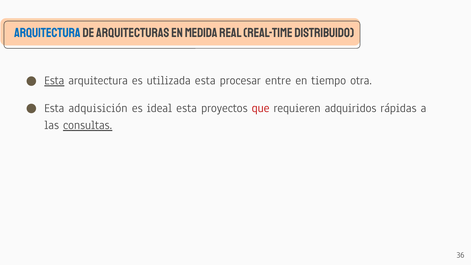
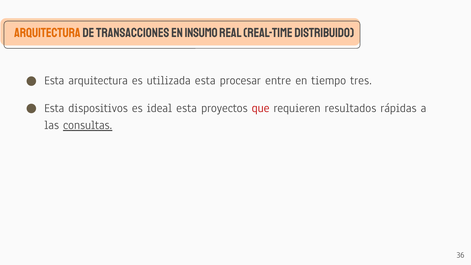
Arquitectura colour: blue -> orange (47, 33)
arquitecturas: arquitecturas -> transacciones (133, 33)
Medida: Medida -> Insumo (201, 33)
Esta underline: present -> none (54, 80)
otra: otra -> tres (361, 80)
adquisición: adquisición -> dispositivos (98, 108)
adquiridos: adquiridos -> resultados (350, 108)
